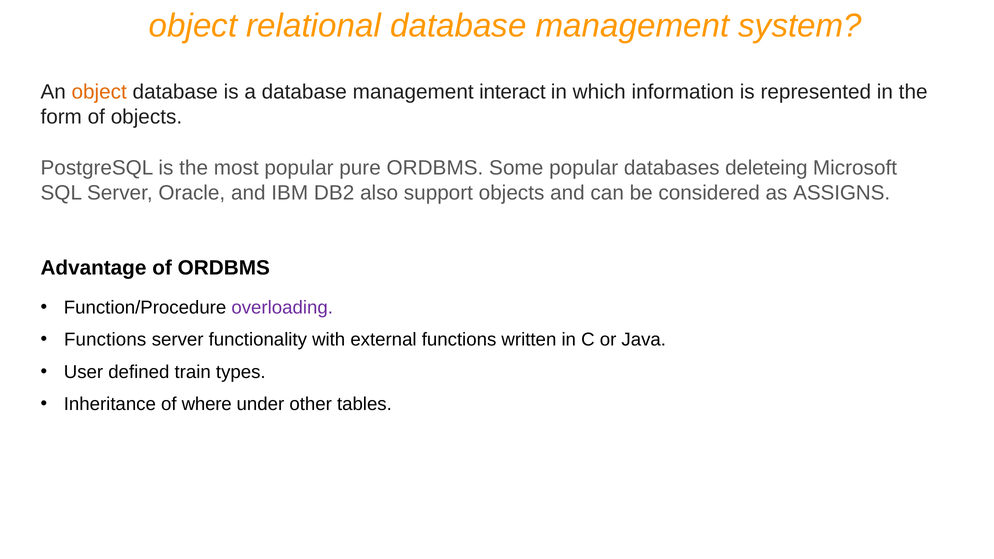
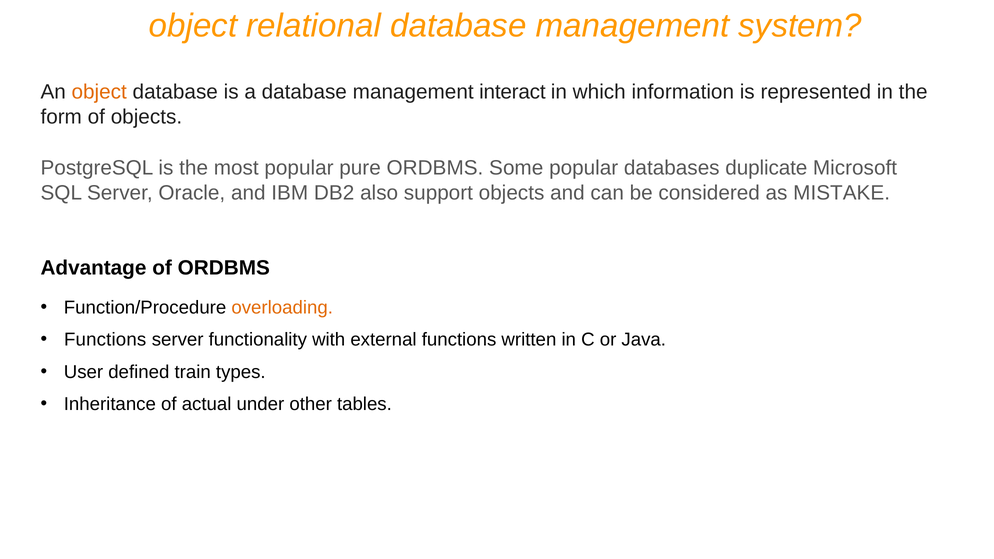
deleteing: deleteing -> duplicate (766, 168)
ASSIGNS: ASSIGNS -> MISTAKE (842, 193)
overloading colour: purple -> orange (282, 307)
where: where -> actual (207, 404)
